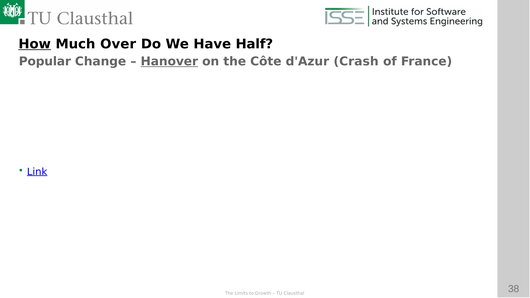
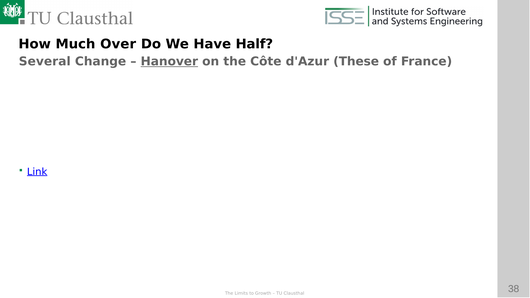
How underline: present -> none (35, 44)
Popular: Popular -> Several (45, 61)
Crash: Crash -> These (356, 61)
